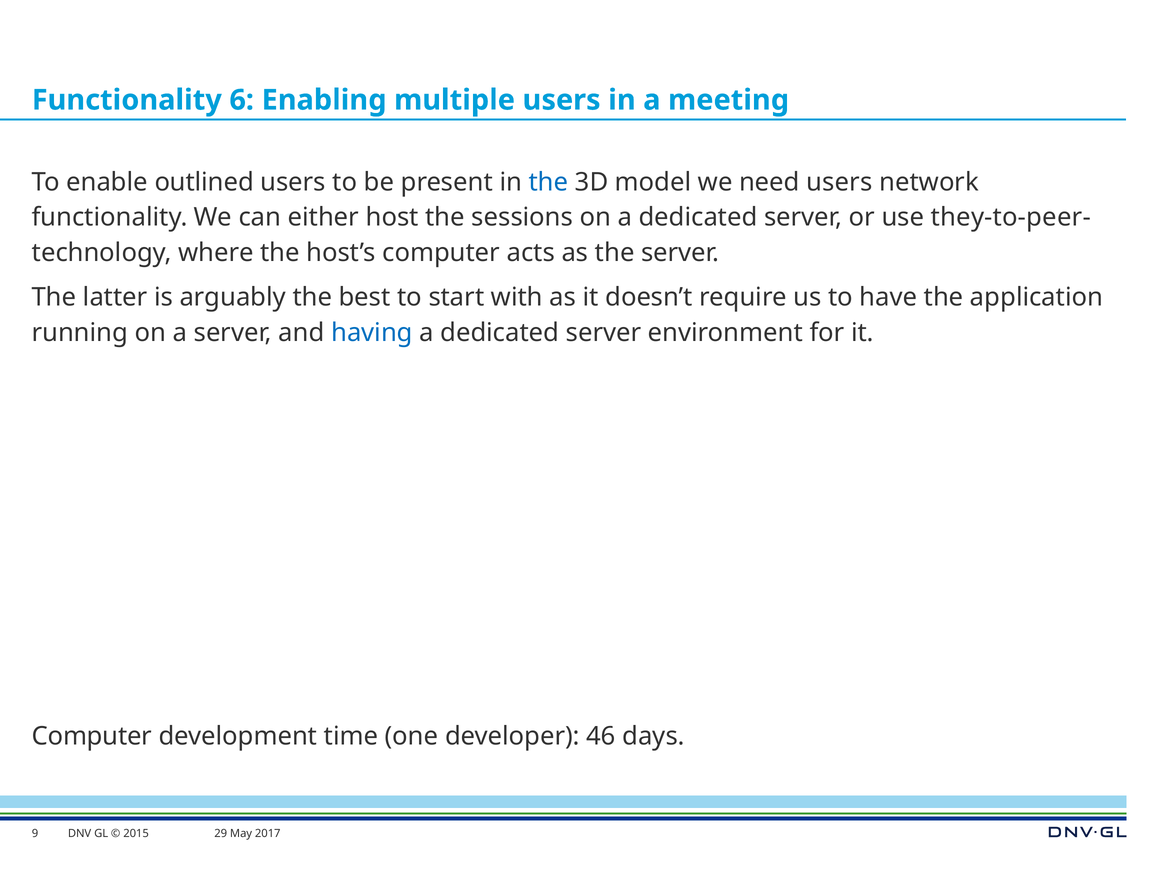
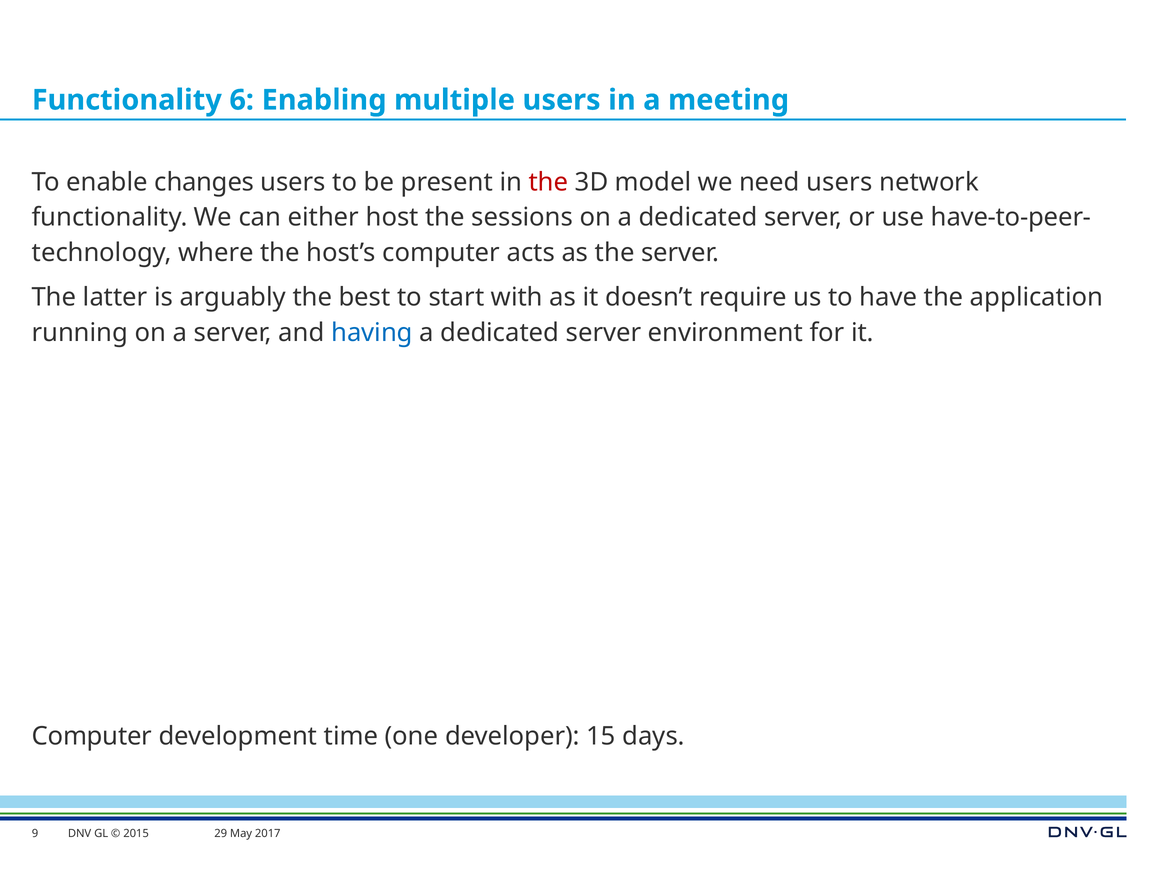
outlined: outlined -> changes (204, 182)
the colour: blue -> red (548, 182)
they-to-peer-: they-to-peer- -> have-to-peer- (1011, 217)
46: 46 -> 15 (601, 736)
